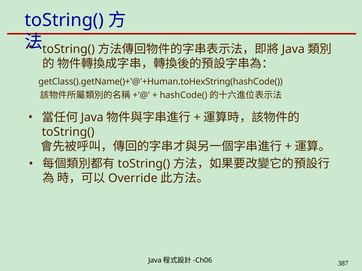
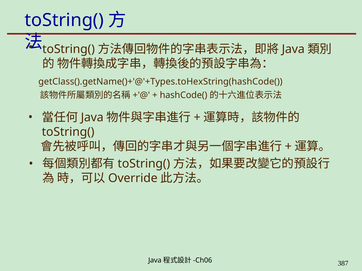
getClass().getName()+'@'+Human.toHexString(hashCode(: getClass().getName()+'@'+Human.toHexString(hashCode( -> getClass().getName()+'@'+Types.toHexString(hashCode( (160, 82)
